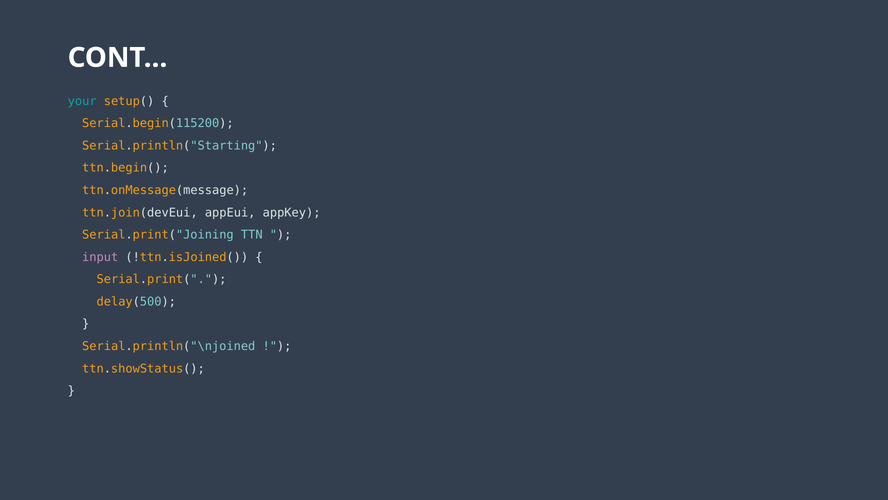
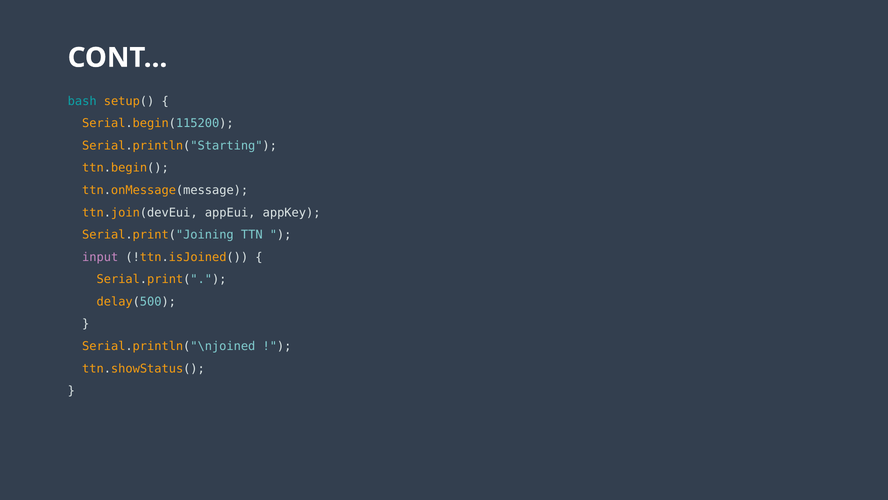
your: your -> bash (82, 101)
